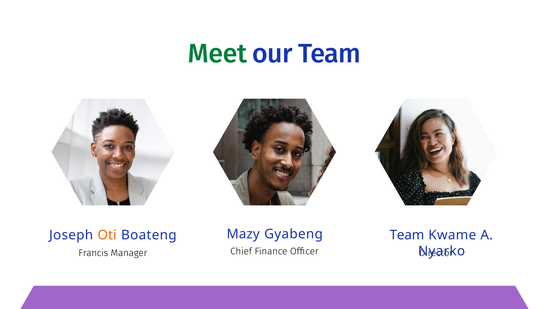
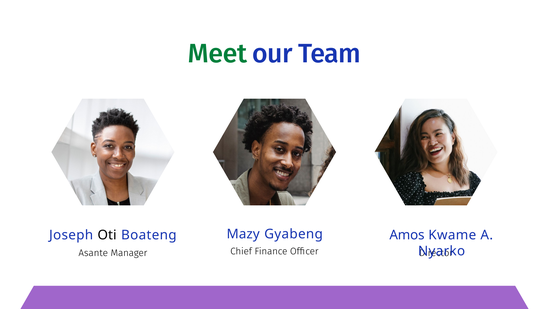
Oti colour: orange -> black (107, 235)
Team: Team -> Amos (407, 235)
Francis: Francis -> Asante (93, 253)
